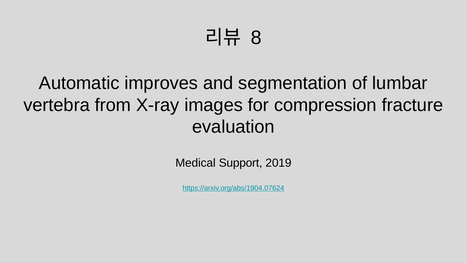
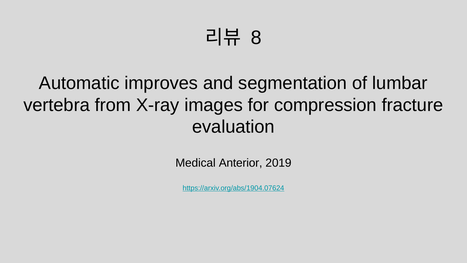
Support: Support -> Anterior (241, 163)
